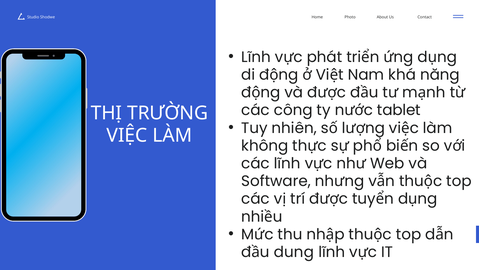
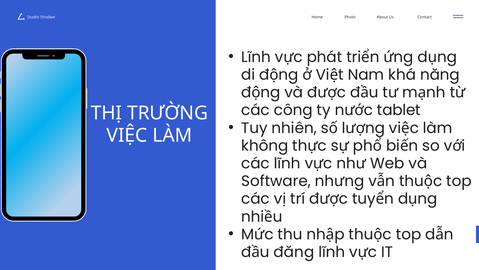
dung: dung -> đăng (294, 252)
